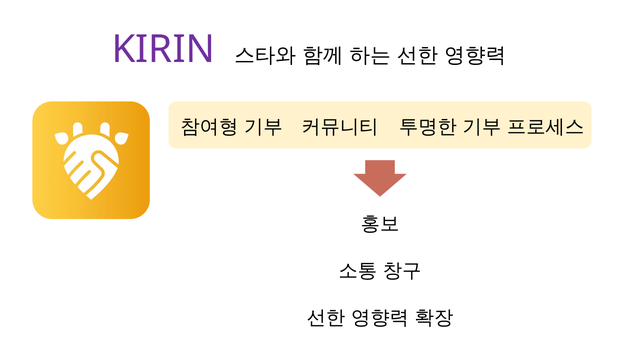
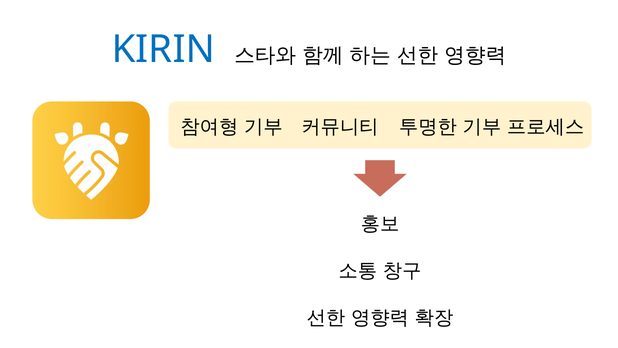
KIRIN colour: purple -> blue (163, 49)
